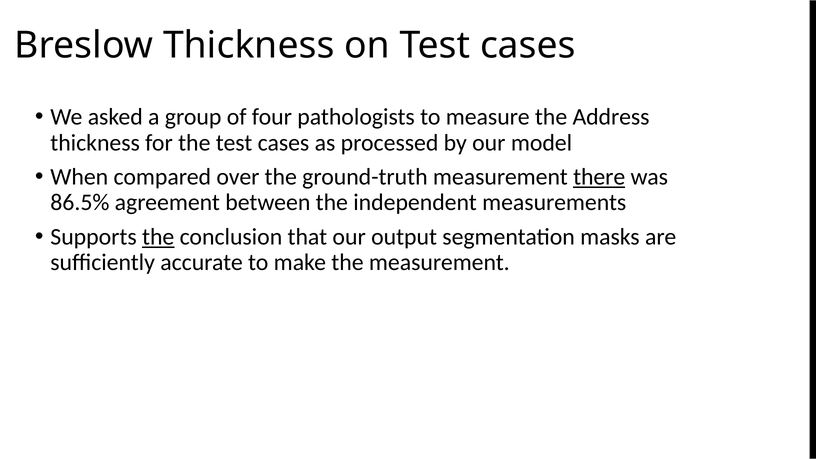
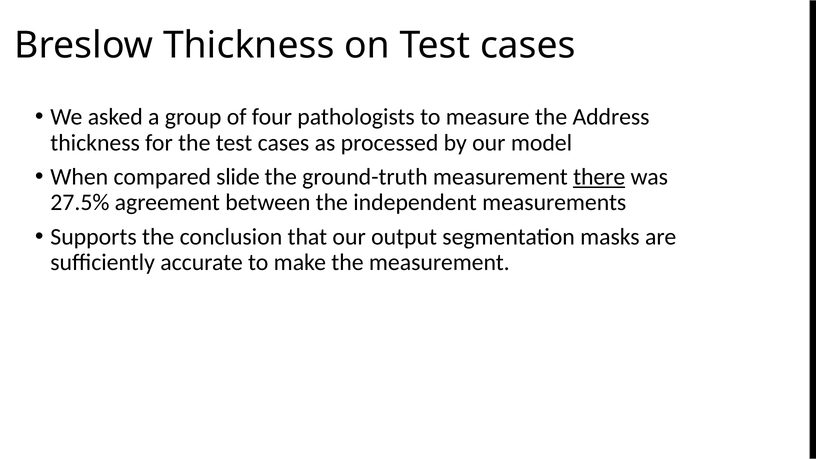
over: over -> slide (238, 177)
86.5%: 86.5% -> 27.5% (80, 203)
the underline: present -> none (158, 237)
